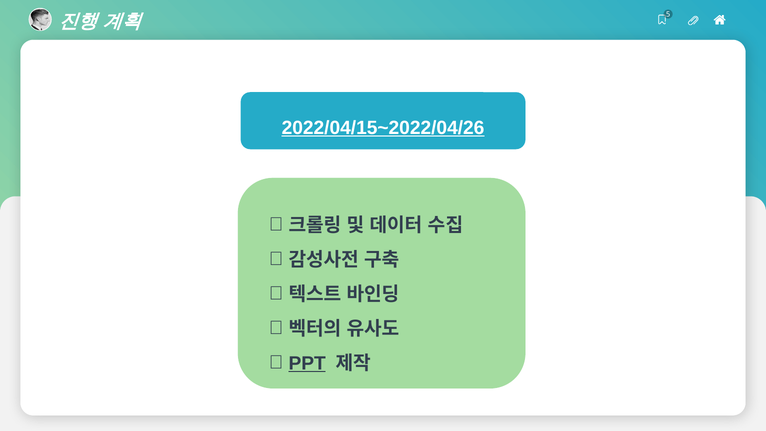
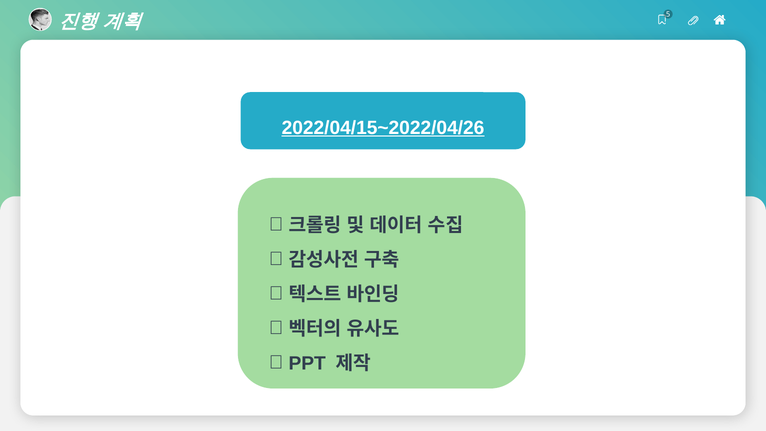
PPT underline: present -> none (307, 363)
